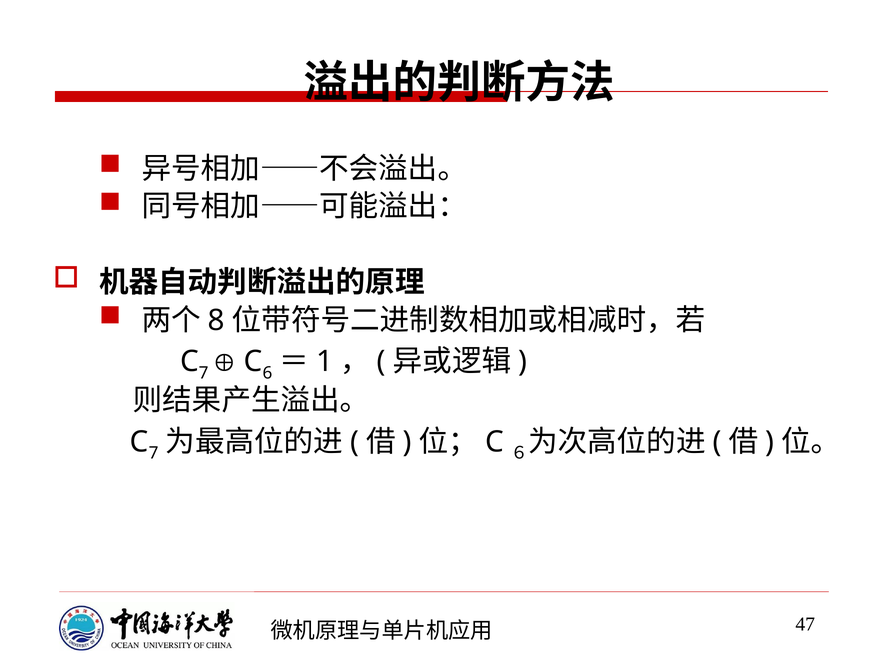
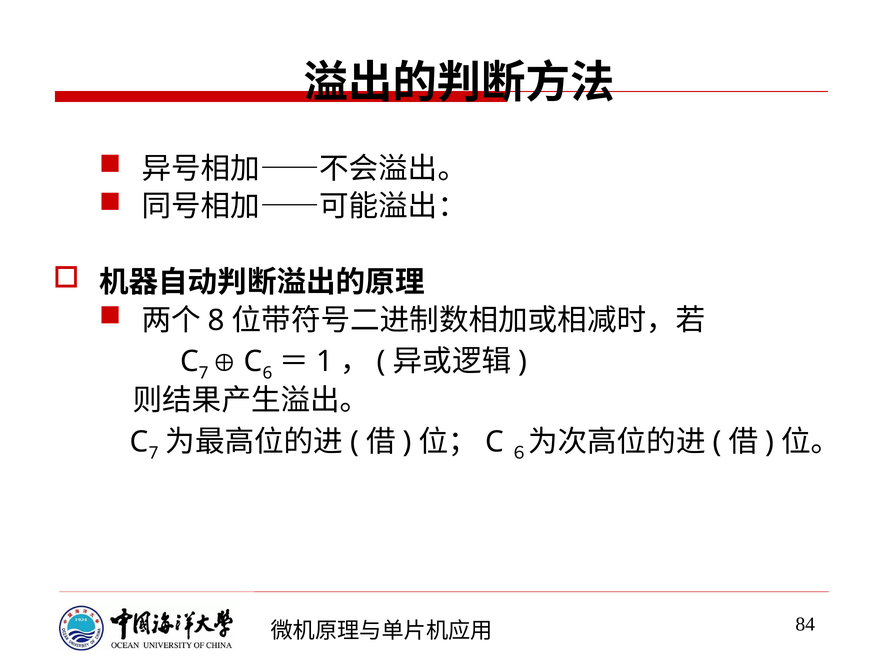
47: 47 -> 84 (805, 624)
